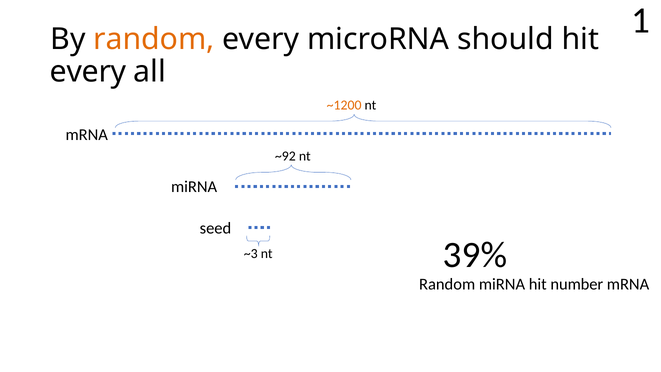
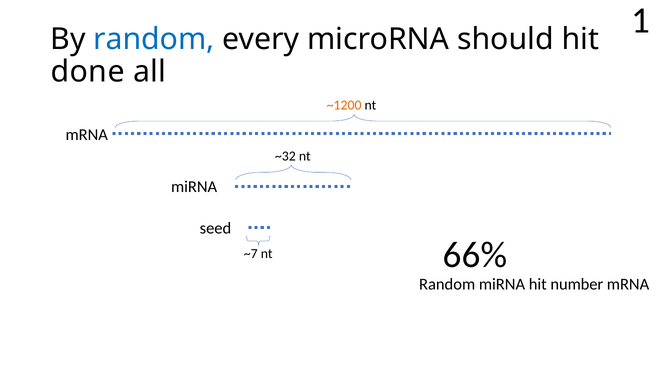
random colour: orange -> blue (154, 39)
every: every -> done (88, 72)
~92: ~92 -> ~32 (285, 156)
~3: ~3 -> ~7 (251, 254)
39%: 39% -> 66% (475, 255)
